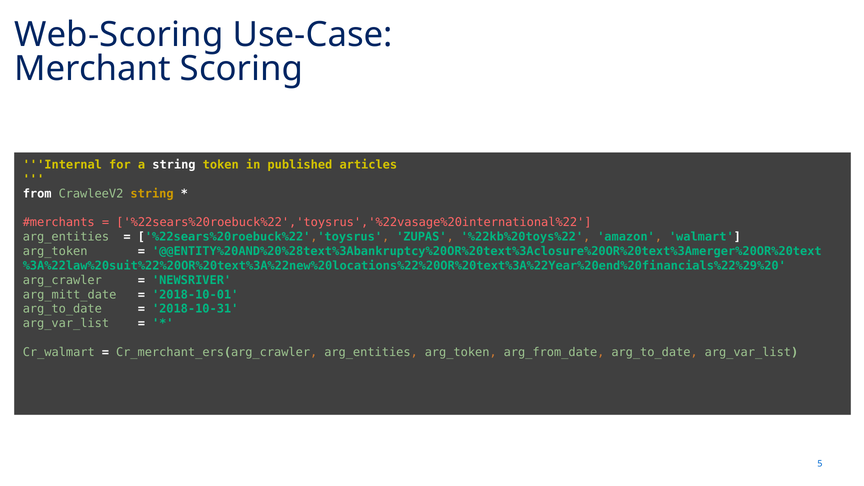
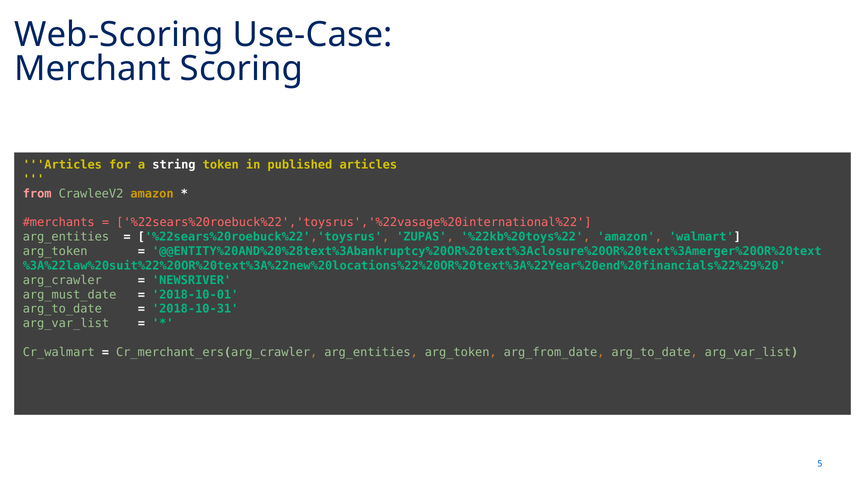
Internal: Internal -> Articles (62, 165)
from colour: white -> pink (37, 194)
CrawleeV2 string: string -> amazon (152, 194)
arg_mitt_date: arg_mitt_date -> arg_must_date (70, 295)
